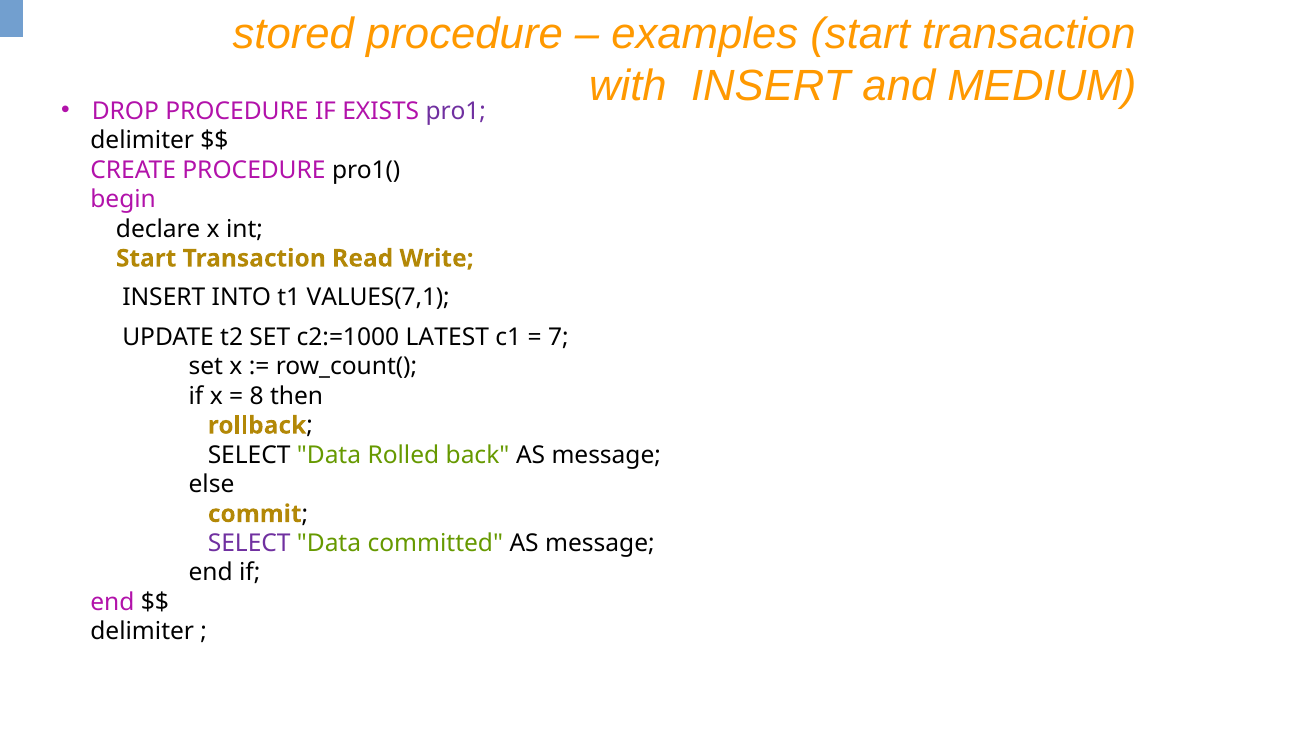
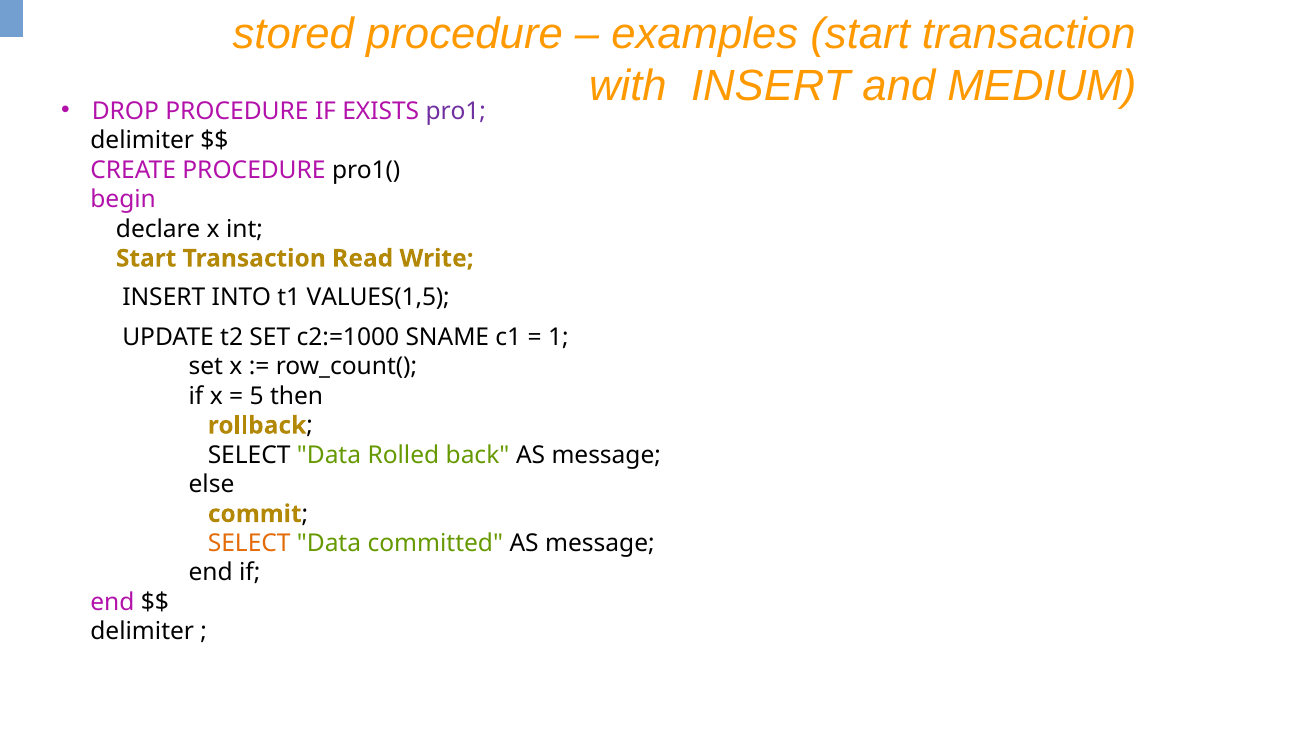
VALUES(7,1: VALUES(7,1 -> VALUES(1,5 (378, 298)
LATEST: LATEST -> SNAME (447, 337)
7: 7 -> 1 (558, 337)
8: 8 -> 5 (257, 396)
SELECT colour: purple -> orange (249, 543)
